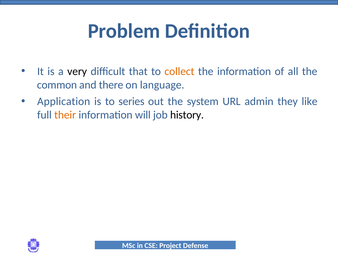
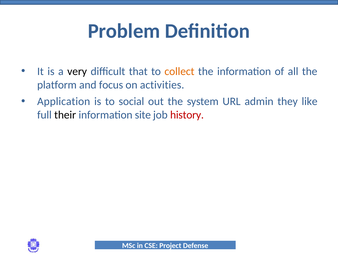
common: common -> platform (57, 85)
there: there -> focus (111, 85)
language: language -> activities (162, 85)
series: series -> social (131, 101)
their colour: orange -> black (65, 115)
will: will -> site (143, 115)
history colour: black -> red (187, 115)
